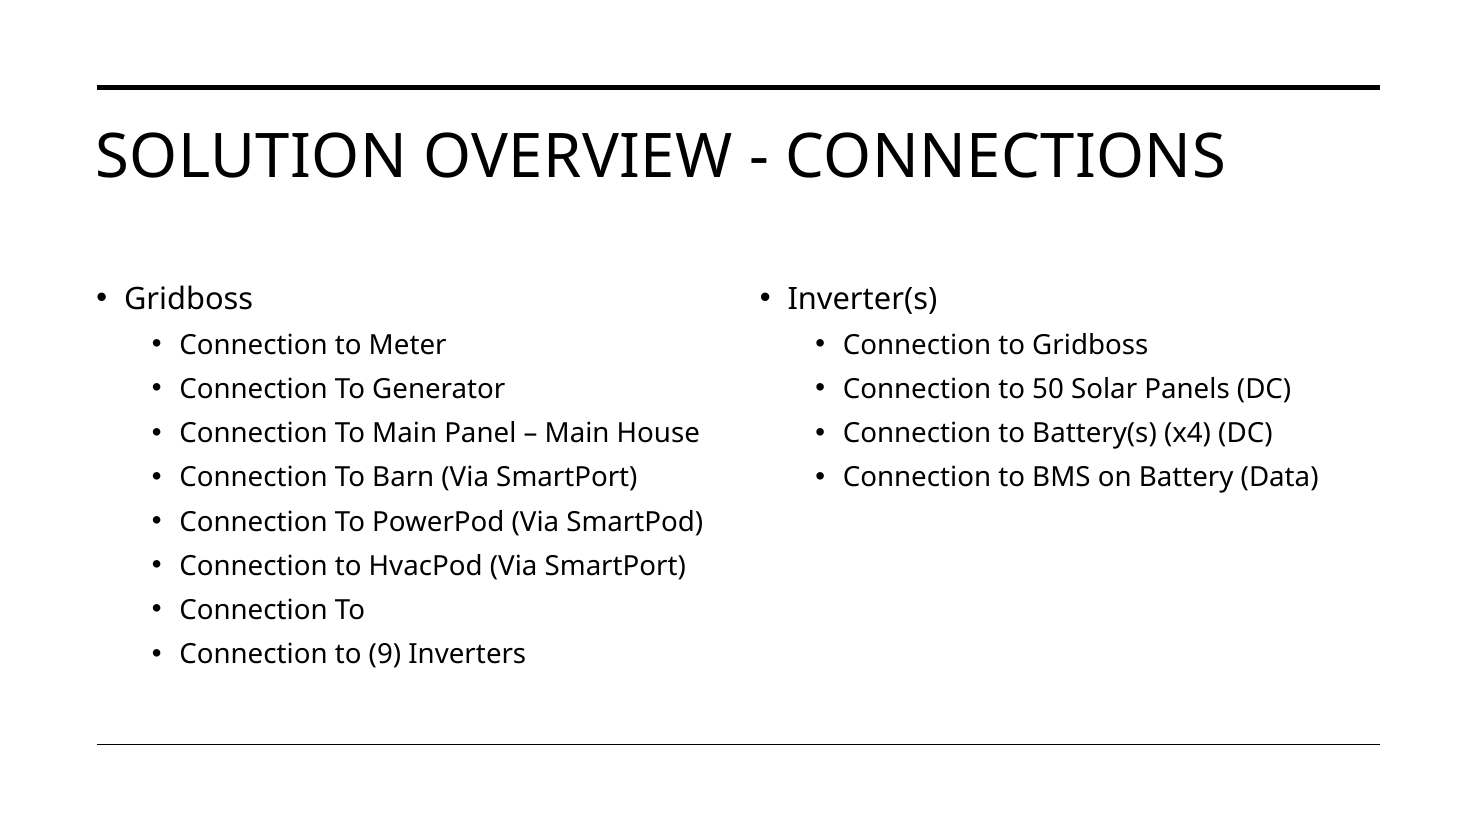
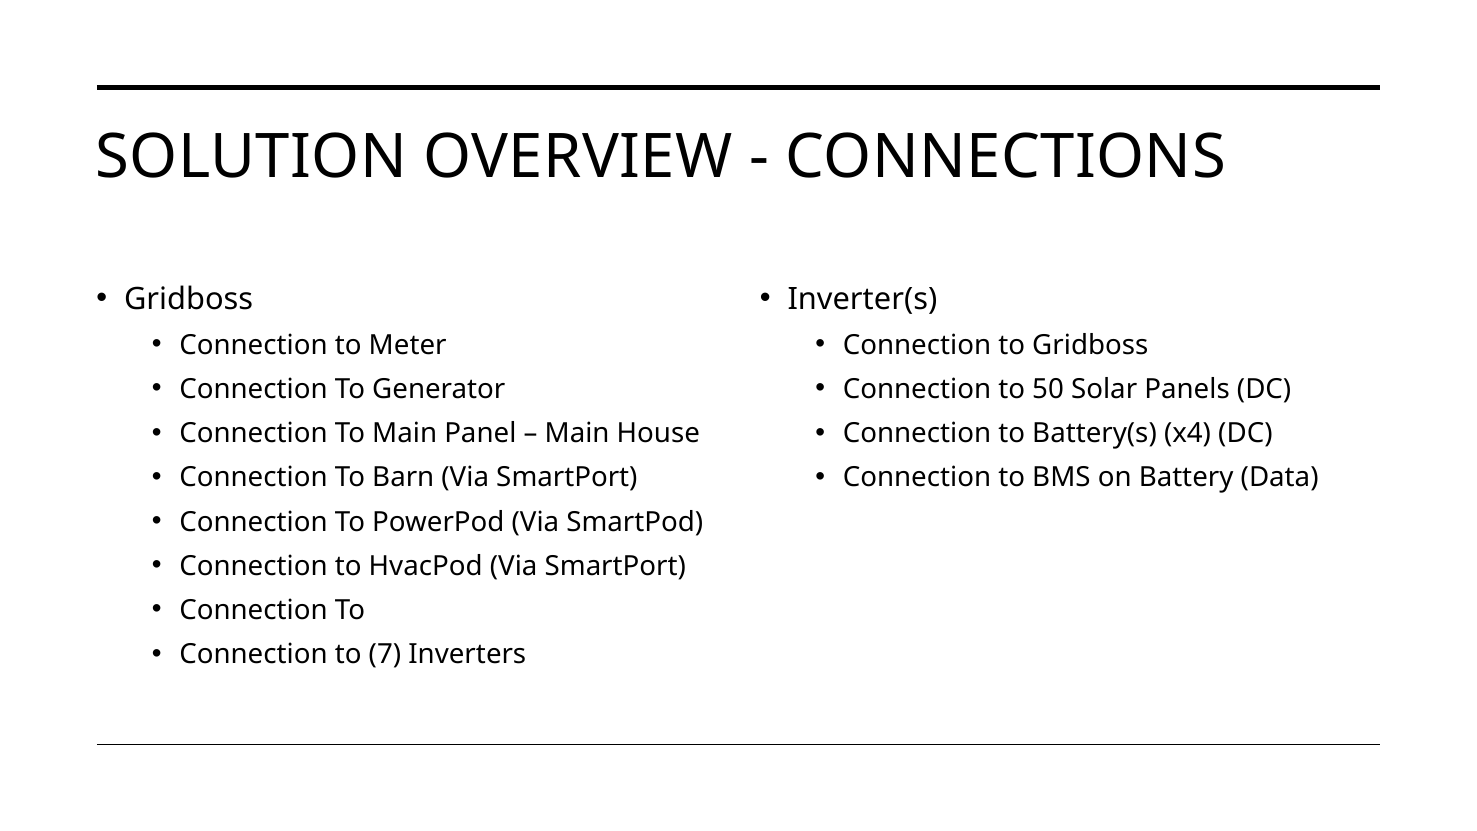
9: 9 -> 7 (385, 654)
